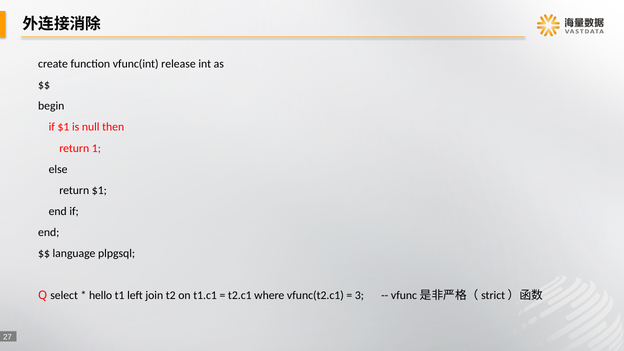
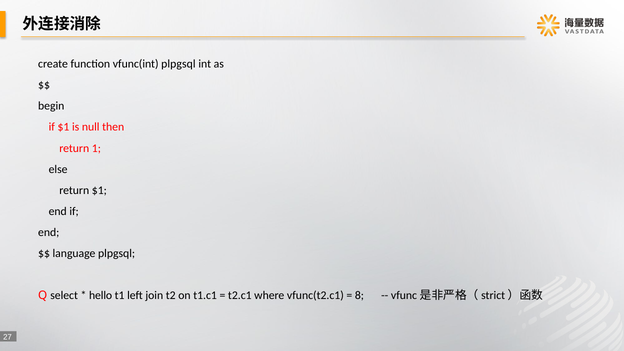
vfunc(int release: release -> plpgsql (178, 64)
3: 3 -> 8 (359, 296)
